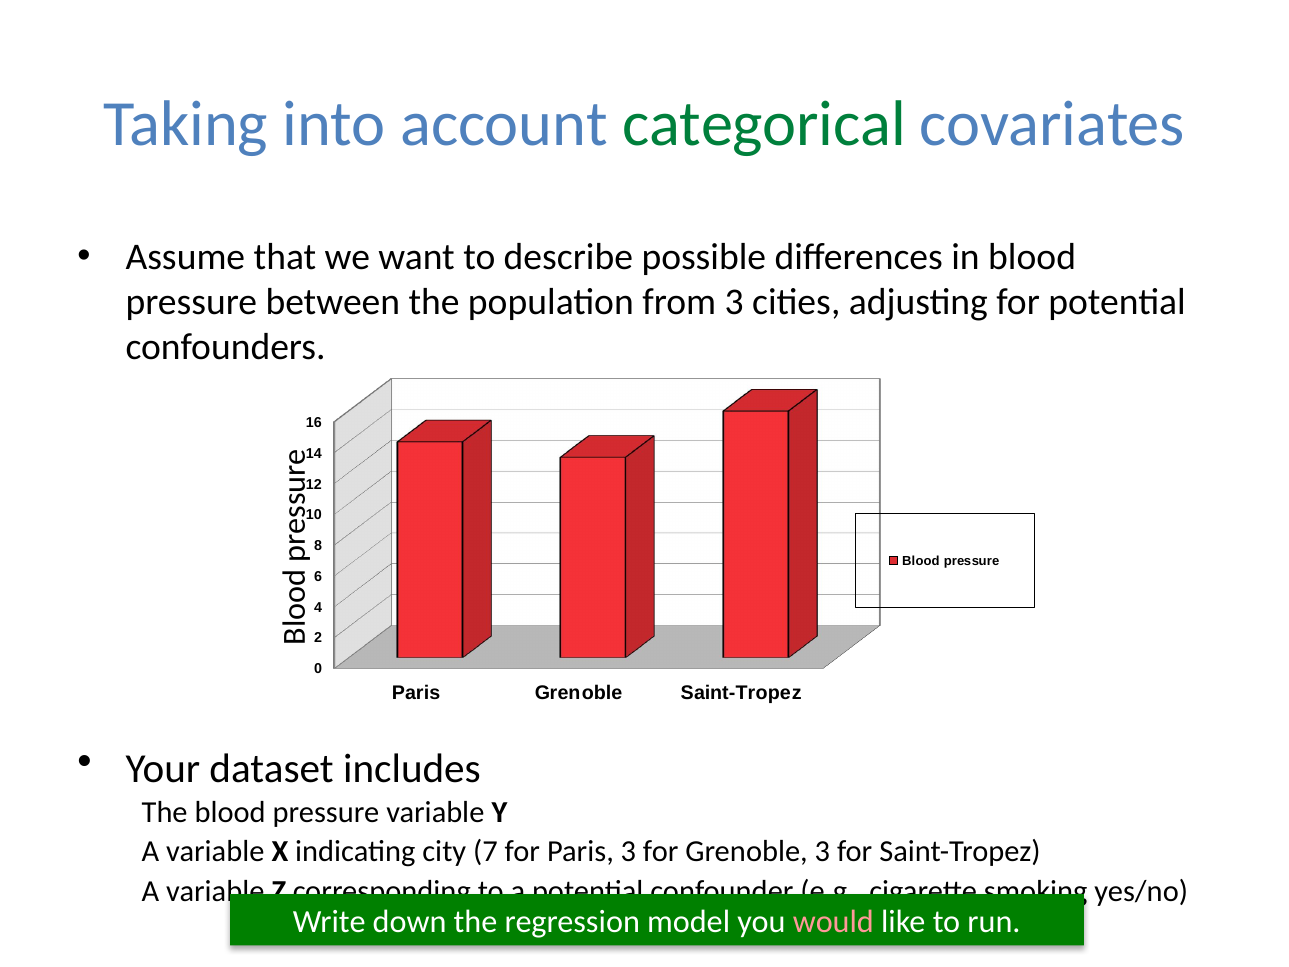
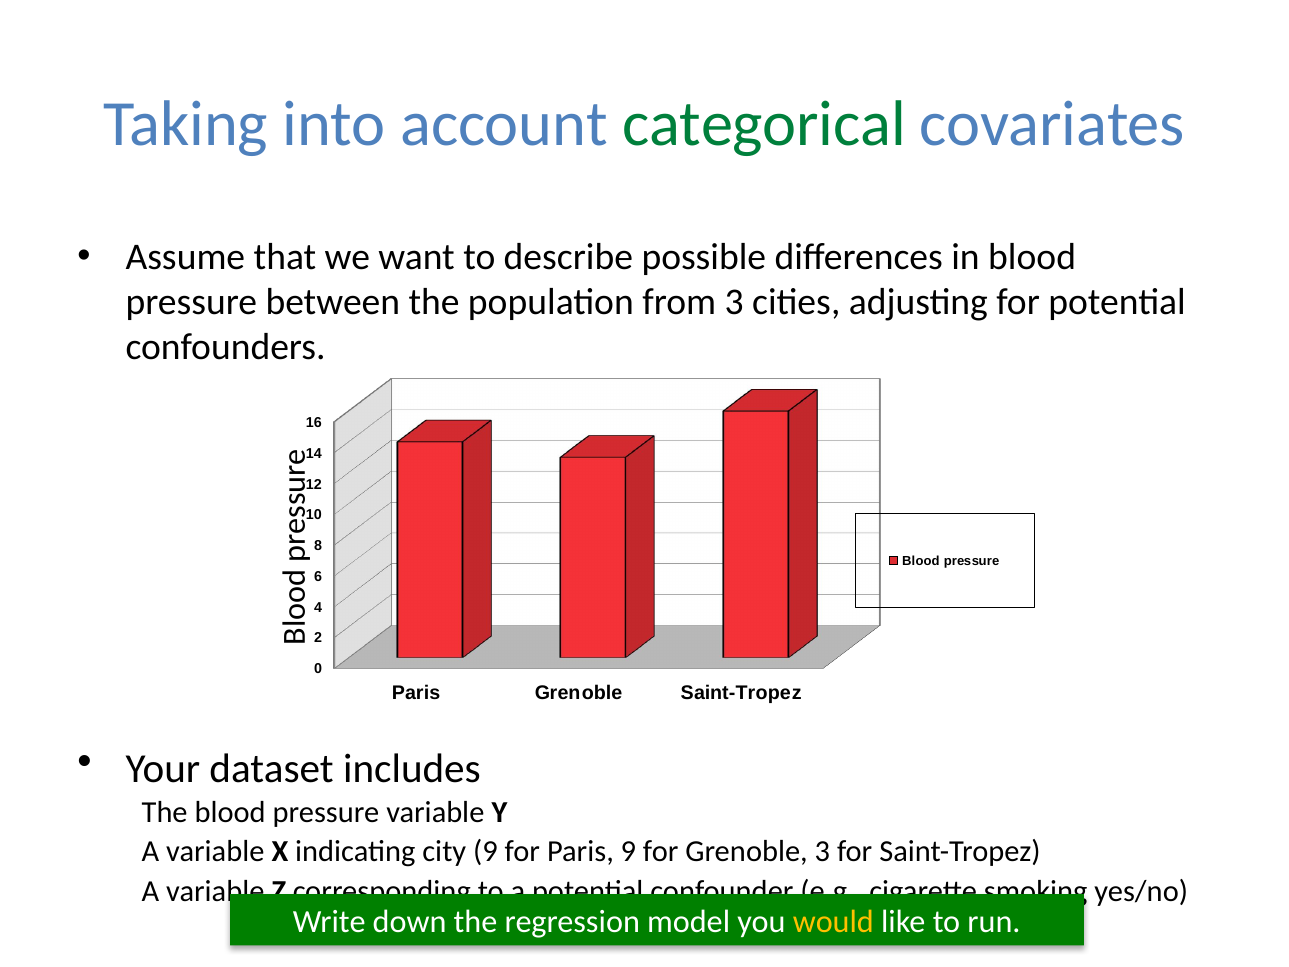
city 7: 7 -> 9 (486, 851)
Paris 3: 3 -> 9 (628, 851)
would colour: pink -> yellow (833, 922)
